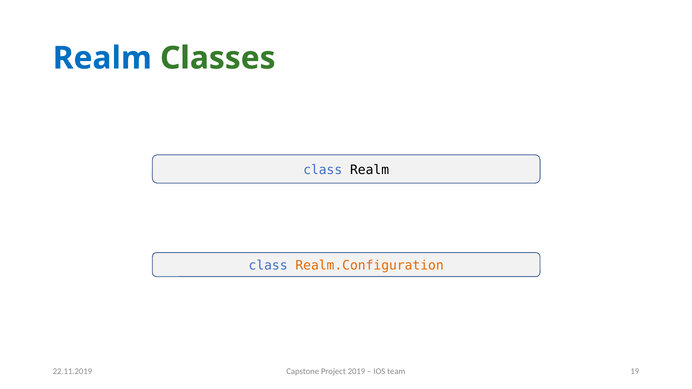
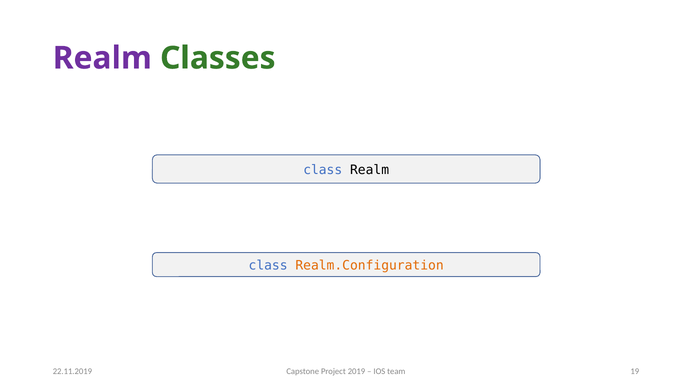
Realm colour: blue -> purple (102, 58)
